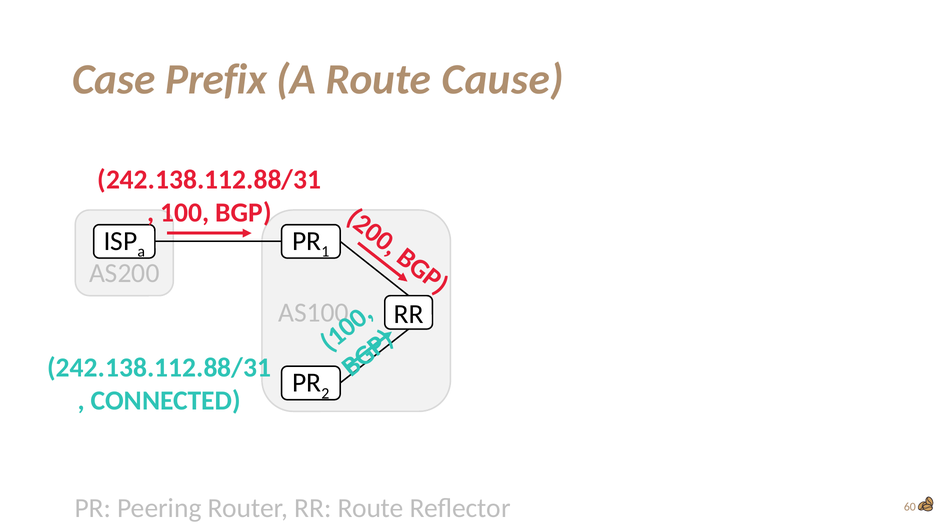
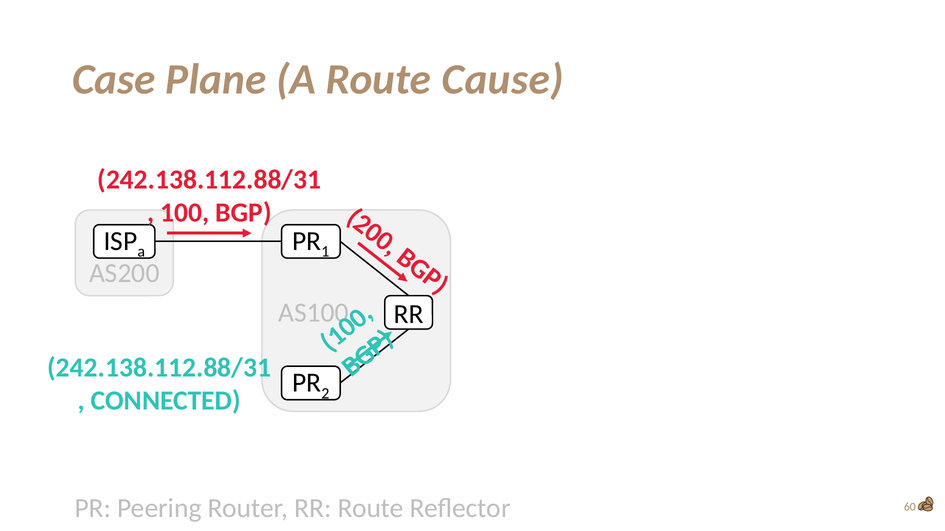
Prefix: Prefix -> Plane (216, 79)
